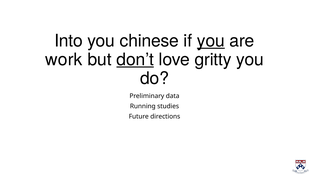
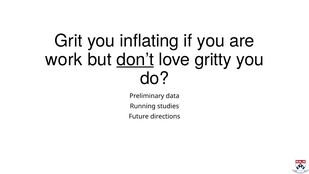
Into: Into -> Grit (68, 41)
chinese: chinese -> inflating (149, 41)
you underline: present -> none (211, 41)
